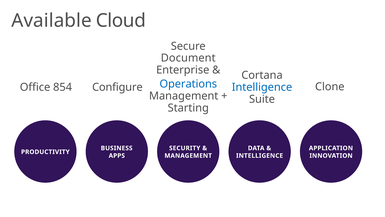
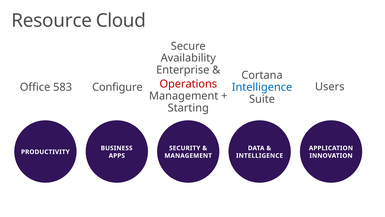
Available: Available -> Resource (52, 21)
Document: Document -> Availability (188, 58)
Operations colour: blue -> red (188, 84)
Clone: Clone -> Users (330, 87)
854: 854 -> 583 (63, 87)
